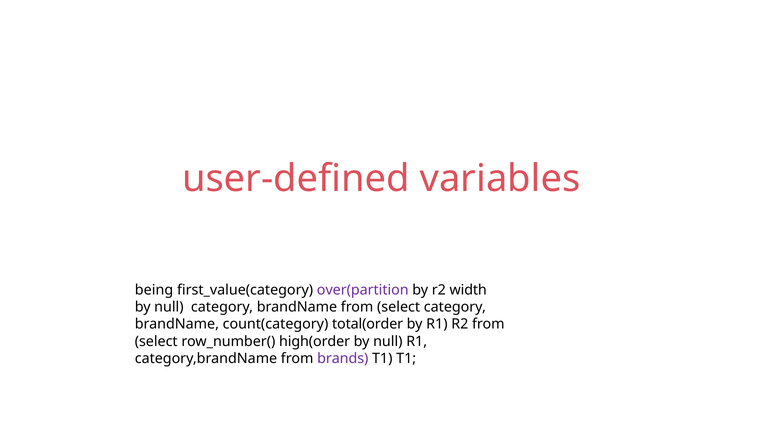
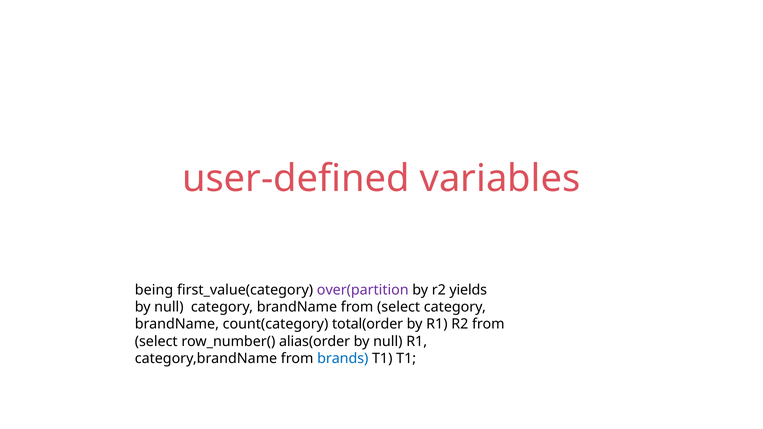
width: width -> yields (468, 290)
high(order: high(order -> alias(order (315, 342)
brands colour: purple -> blue (343, 359)
